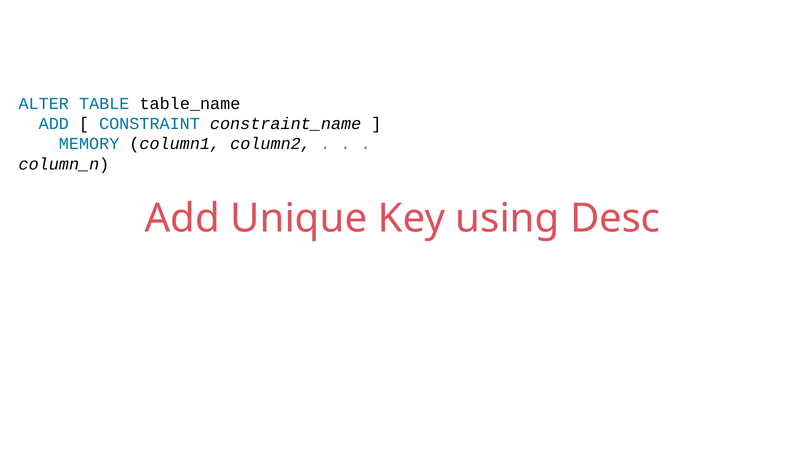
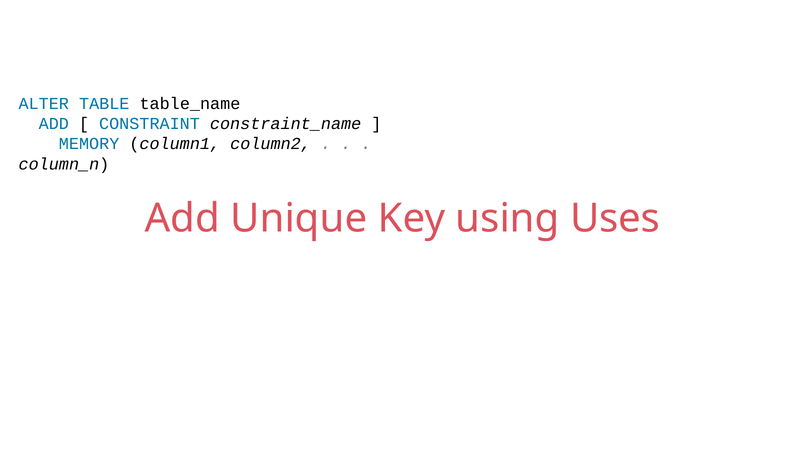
Desc: Desc -> Uses (615, 218)
